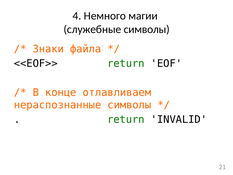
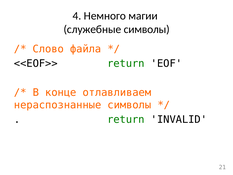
Знаки: Знаки -> Слово (48, 49)
